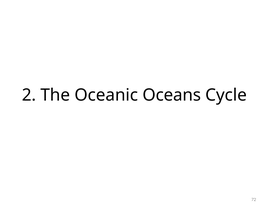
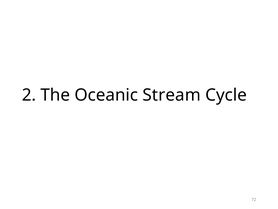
Oceans: Oceans -> Stream (172, 95)
